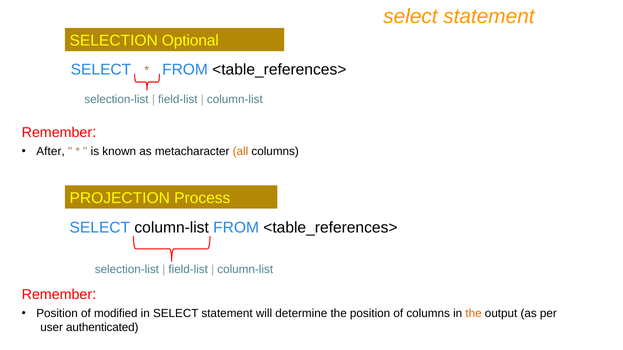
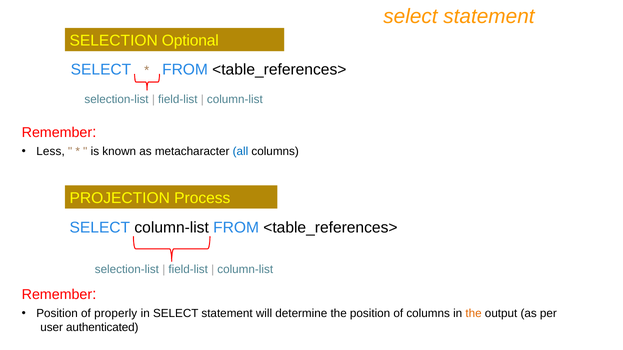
After: After -> Less (51, 152)
all colour: orange -> blue (240, 152)
modified: modified -> properly (116, 314)
